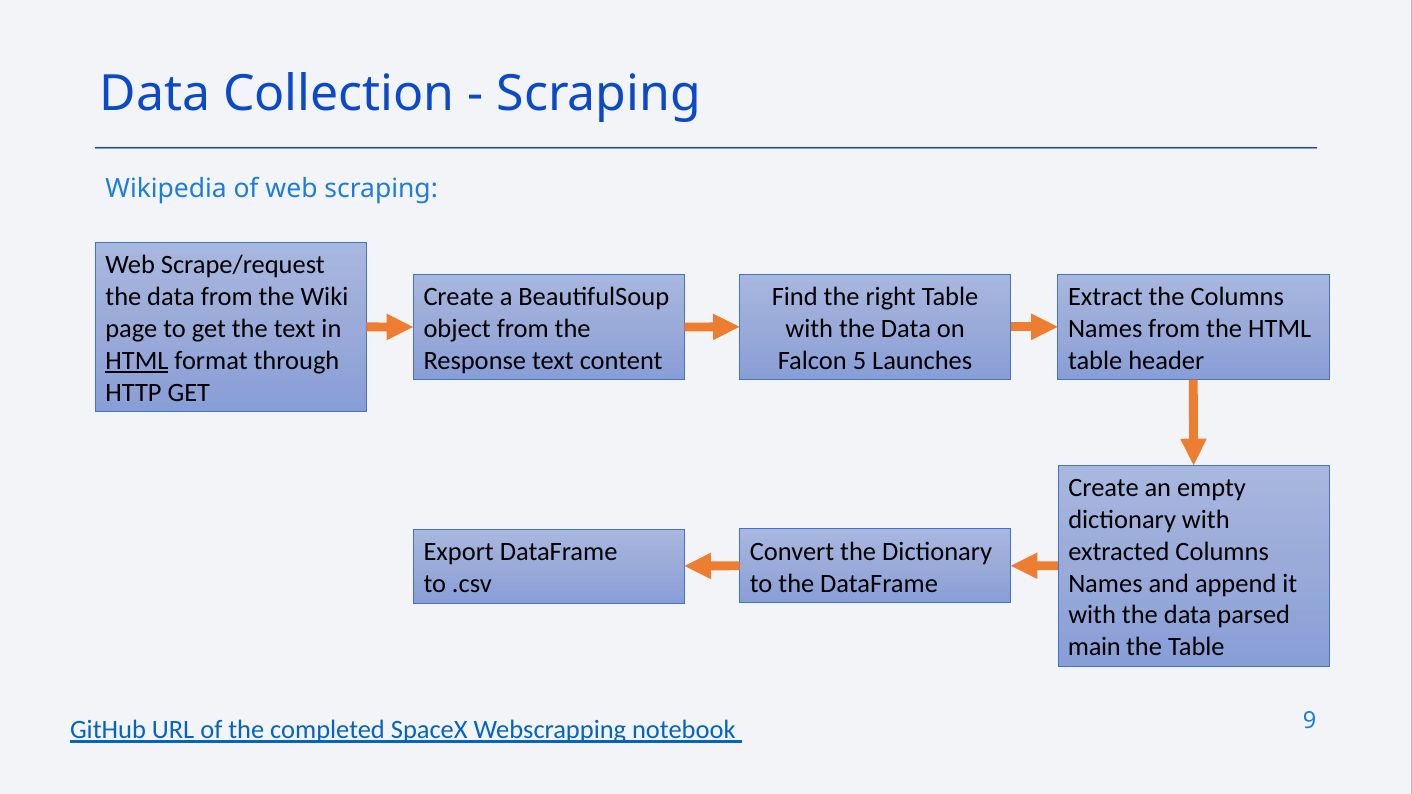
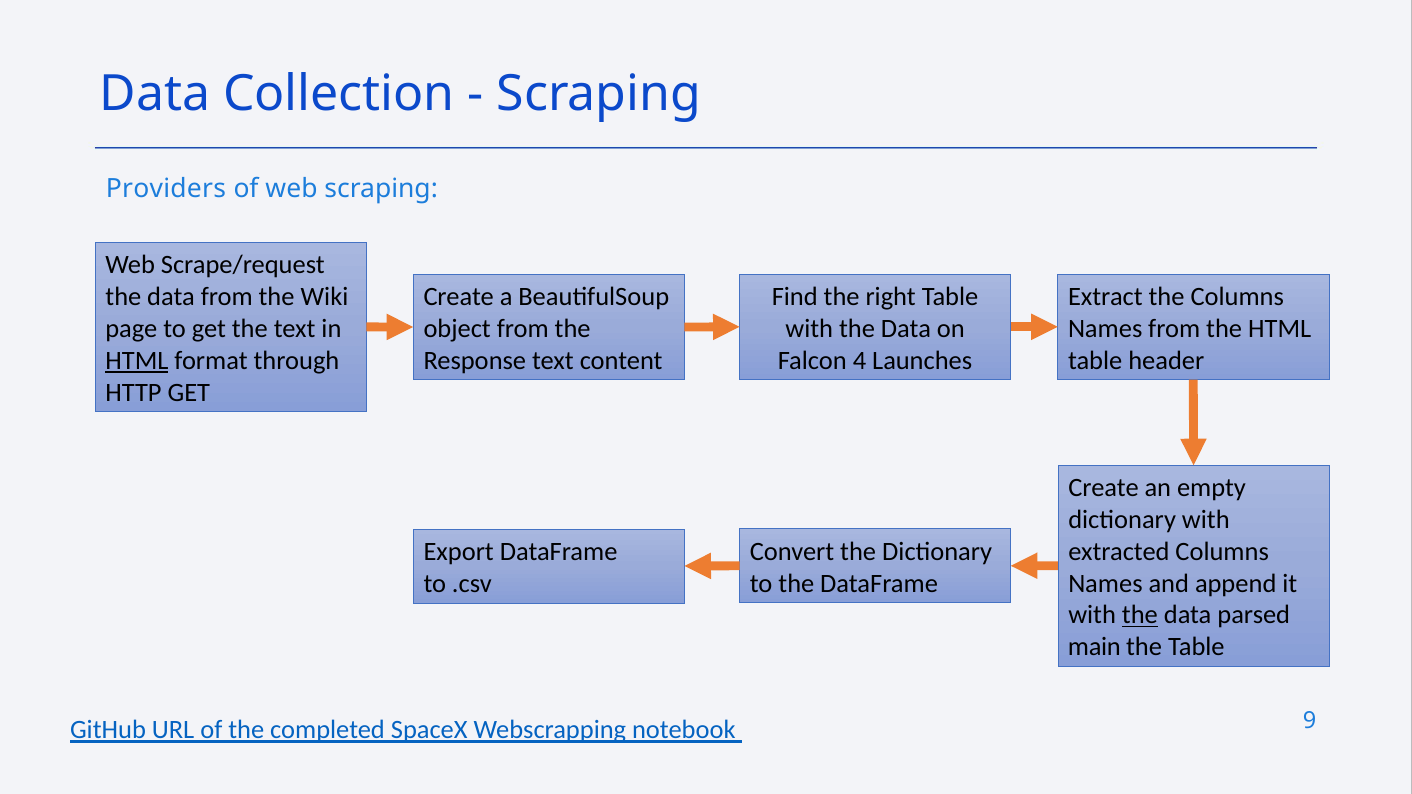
Wikipedia: Wikipedia -> Providers (166, 189)
5: 5 -> 4 (859, 361)
the underline: none -> present (1140, 615)
